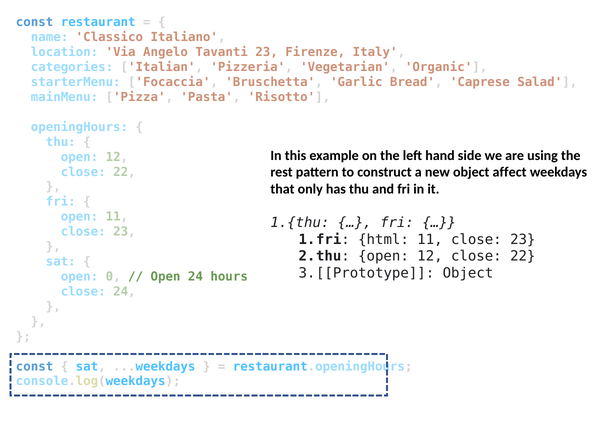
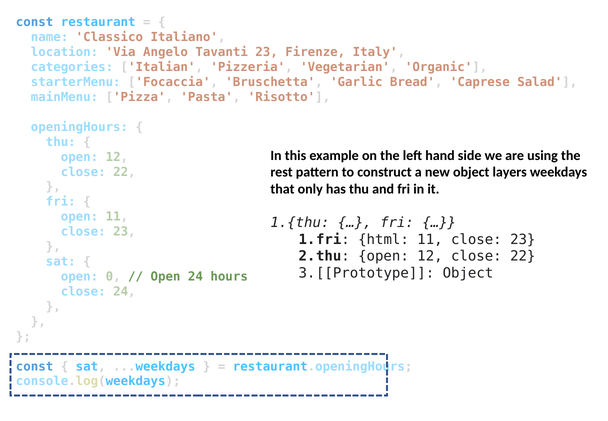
affect: affect -> layers (510, 172)
